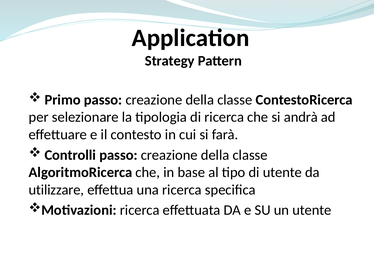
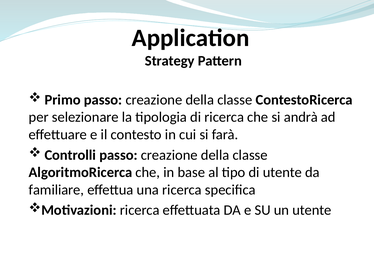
utilizzare: utilizzare -> familiare (56, 190)
